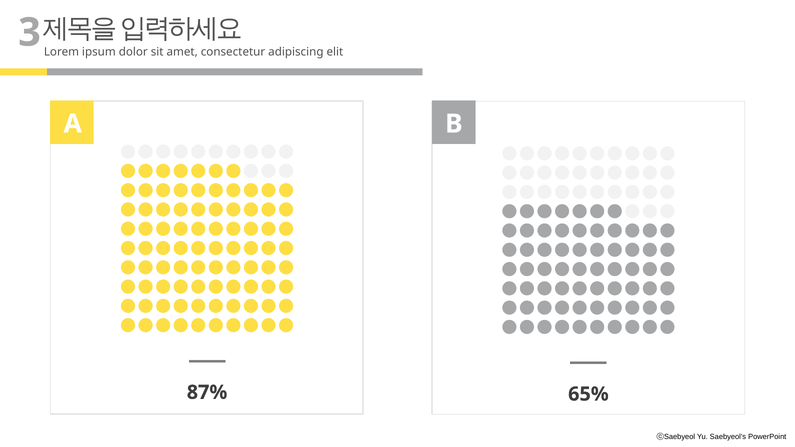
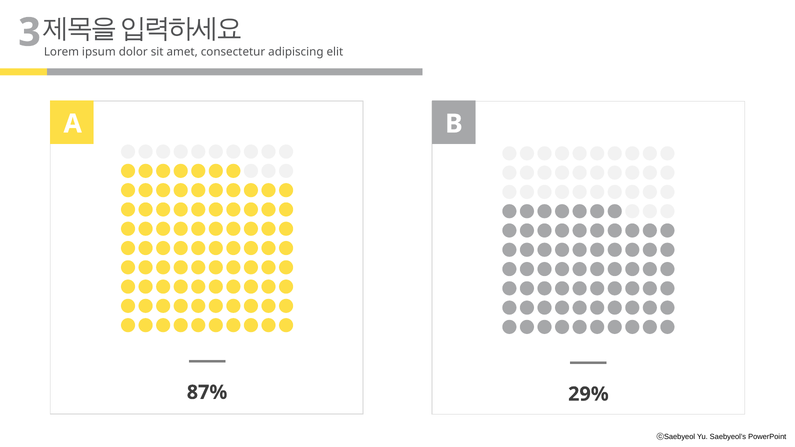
65%: 65% -> 29% (588, 394)
